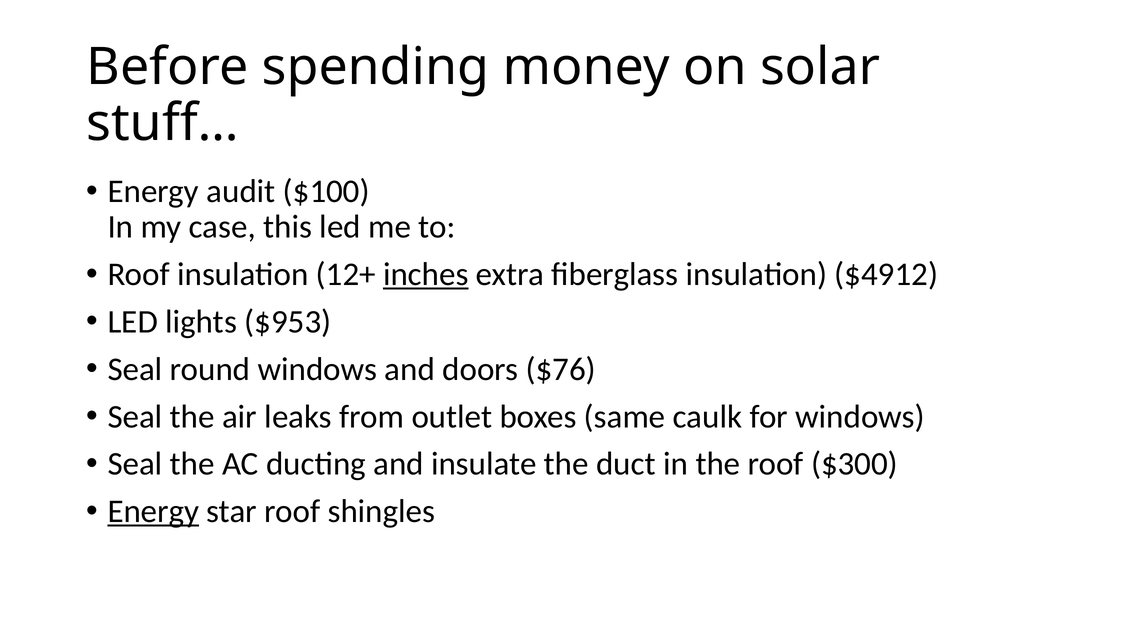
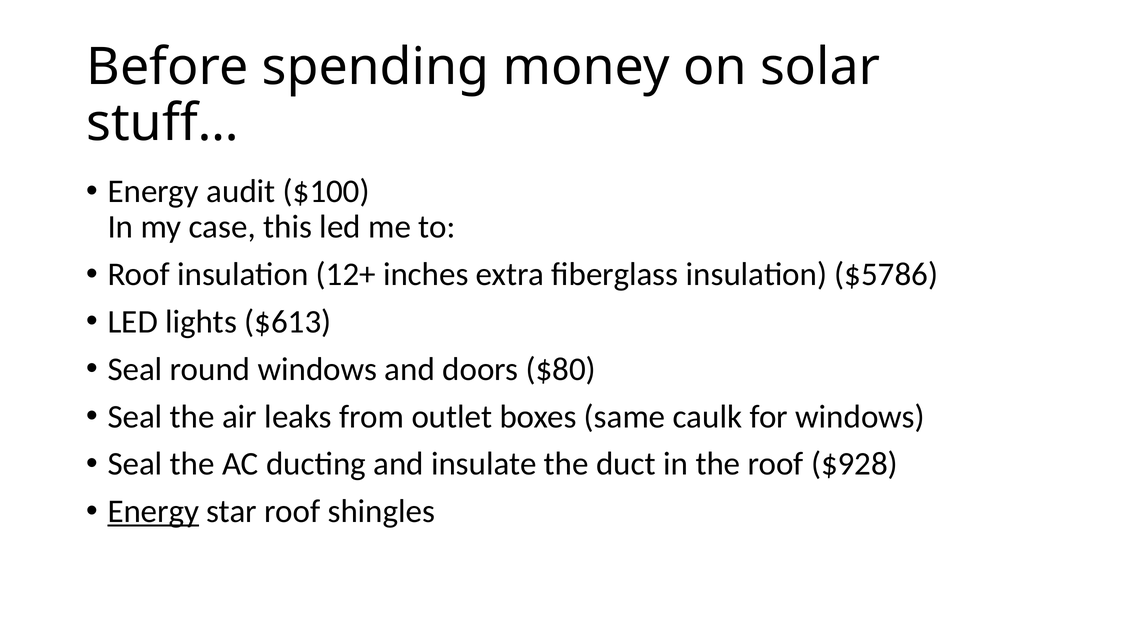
inches underline: present -> none (426, 275)
$4912: $4912 -> $5786 (886, 275)
$953: $953 -> $613 (288, 322)
$76: $76 -> $80 (561, 369)
$300: $300 -> $928 (854, 464)
